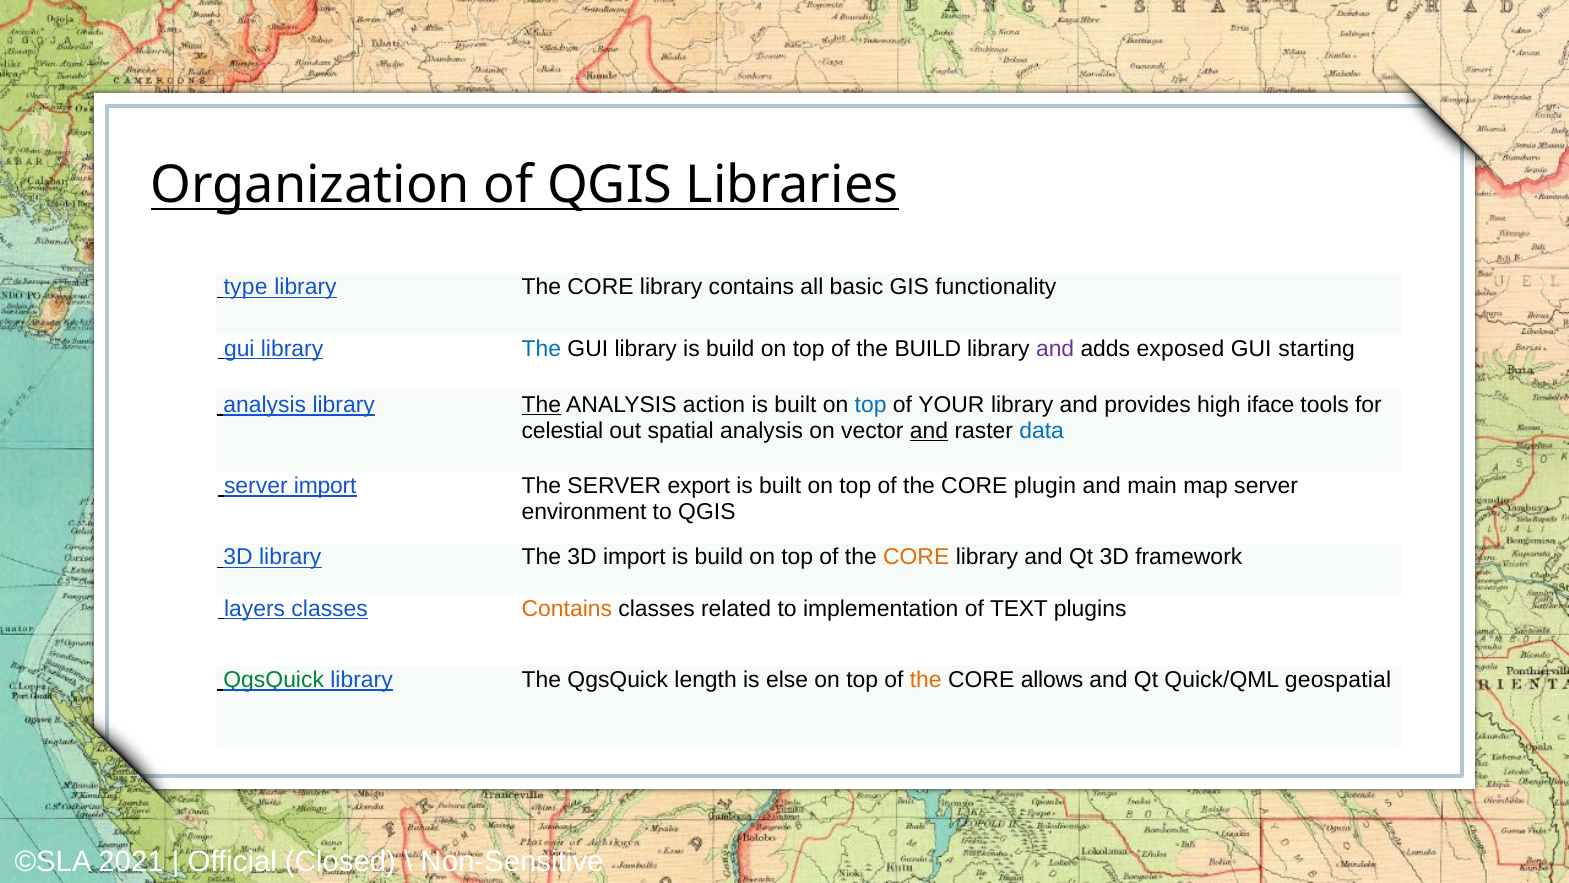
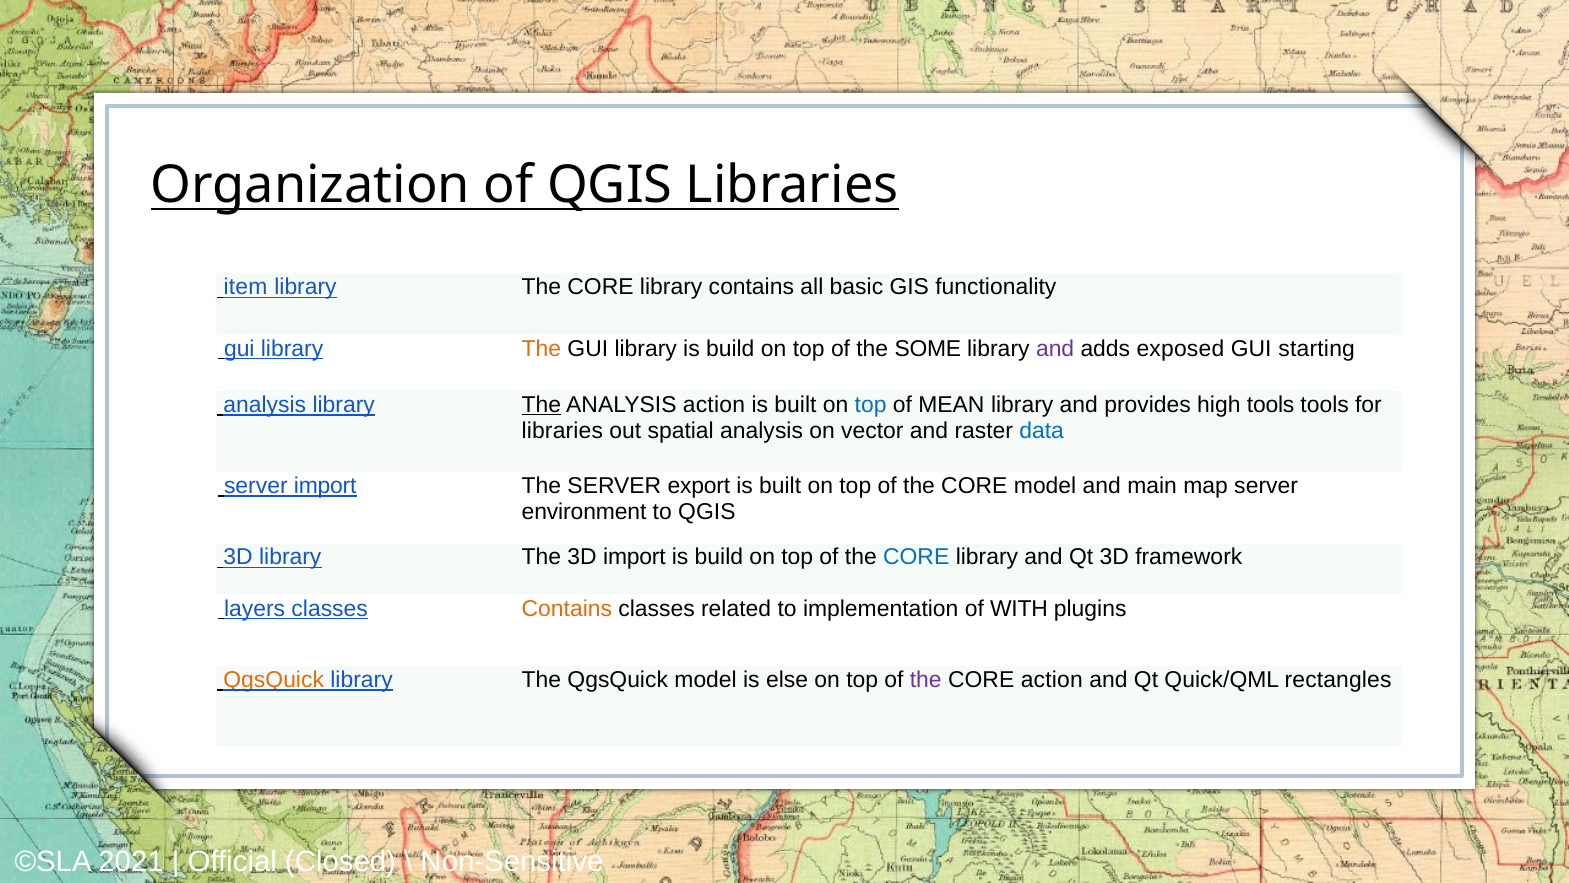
type: type -> item (246, 287)
The colour: blue -> orange (541, 348)
the BUILD: BUILD -> SOME (928, 348)
YOUR: YOUR -> MEAN (951, 405)
high iface: iface -> tools (1271, 405)
celestial: celestial -> libraries (562, 430)
and underline: present -> none (929, 430)
CORE plugin: plugin -> model (1045, 486)
CORE colour: orange -> blue (916, 557)
TEXT: TEXT -> WITH (1019, 608)
QgsQuick colour: green -> orange (274, 679)
QgsQuick length: length -> model (706, 679)
the colour: orange -> purple (926, 679)
CORE allows: allows -> action (1052, 679)
geospatial: geospatial -> rectangles (1338, 679)
